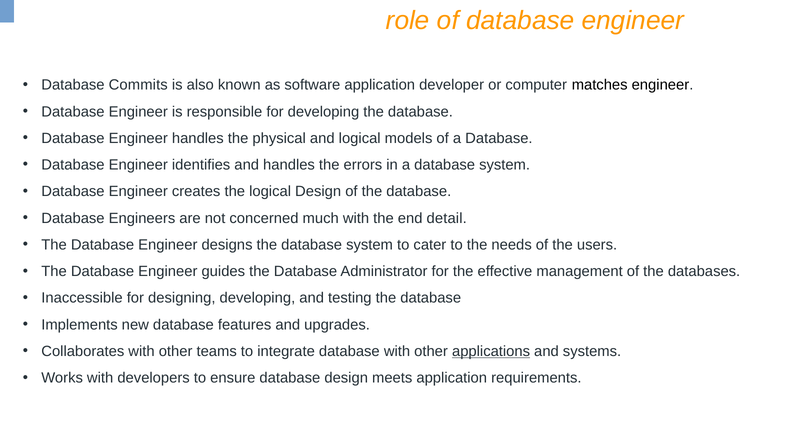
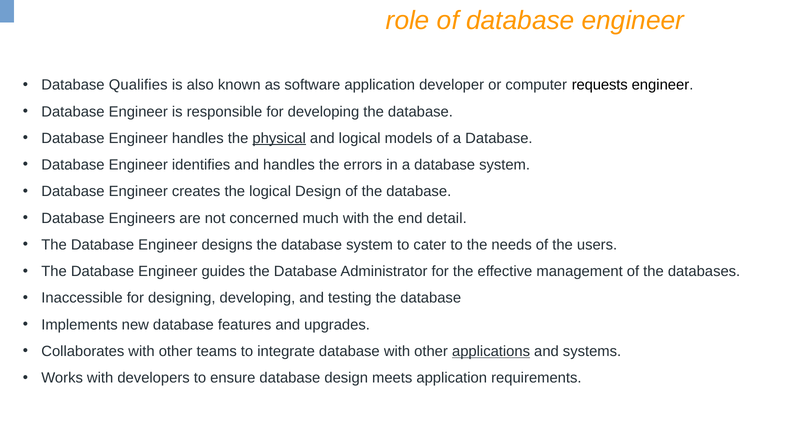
Commits: Commits -> Qualifies (138, 85)
matches: matches -> requests (600, 85)
physical underline: none -> present (279, 138)
